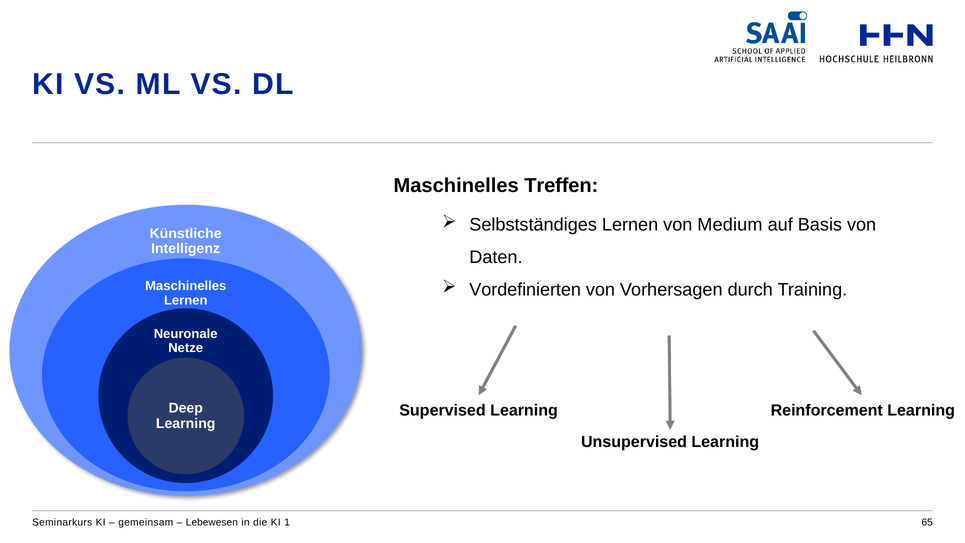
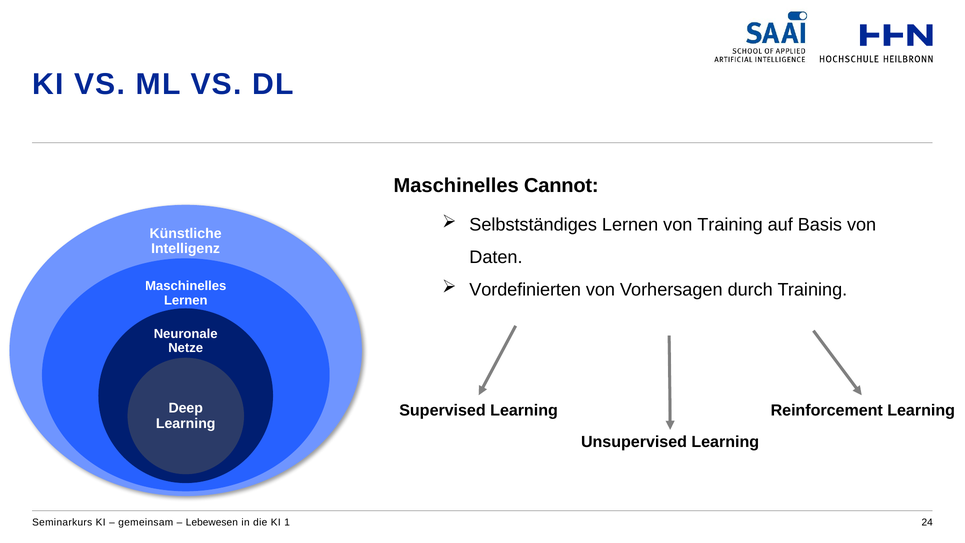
Treffen: Treffen -> Cannot (561, 185)
von Medium: Medium -> Training (730, 225)
65: 65 -> 24 (927, 522)
